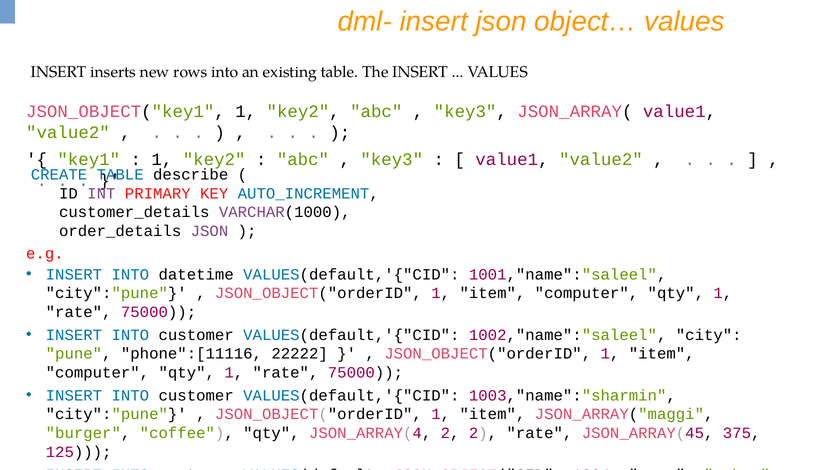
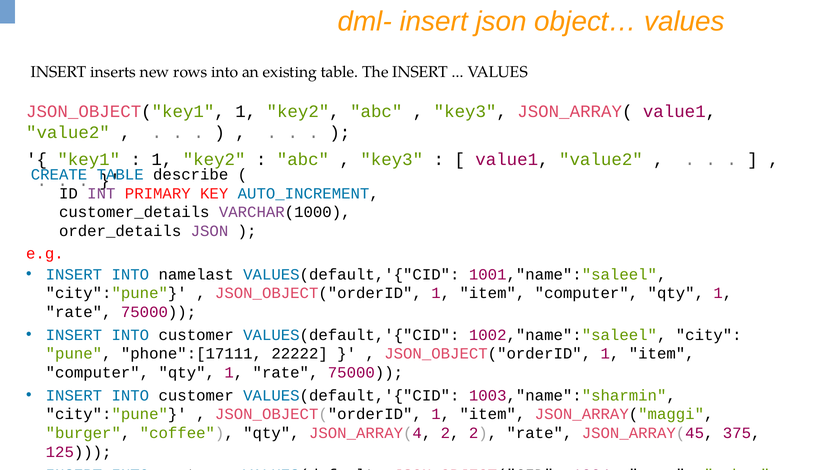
datetime: datetime -> namelast (196, 275)
phone":[11116: phone":[11116 -> phone":[17111 (191, 354)
